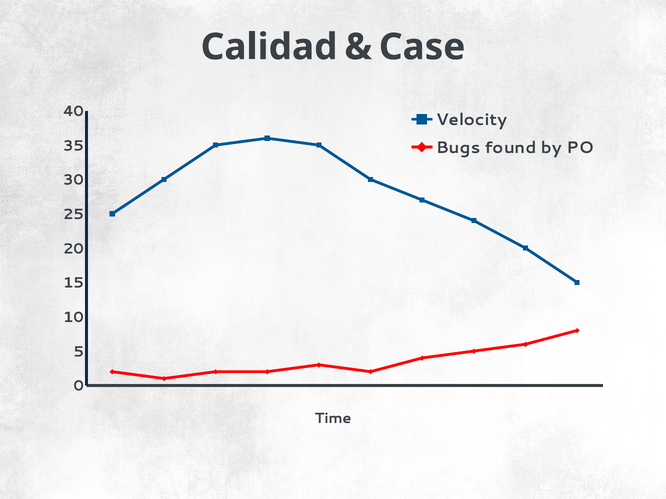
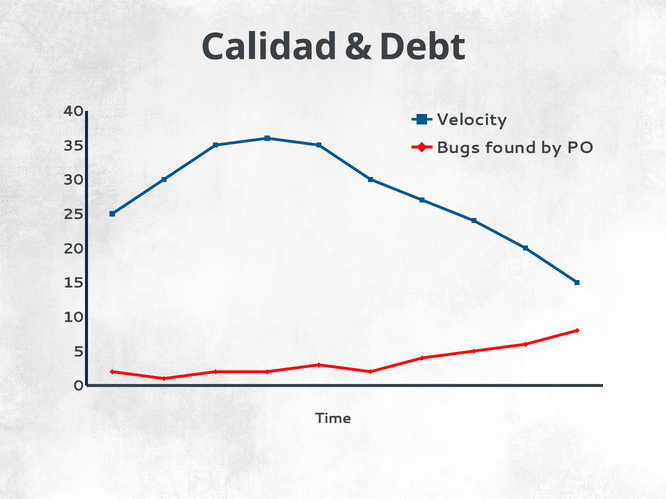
Case: Case -> Debt (422, 47)
